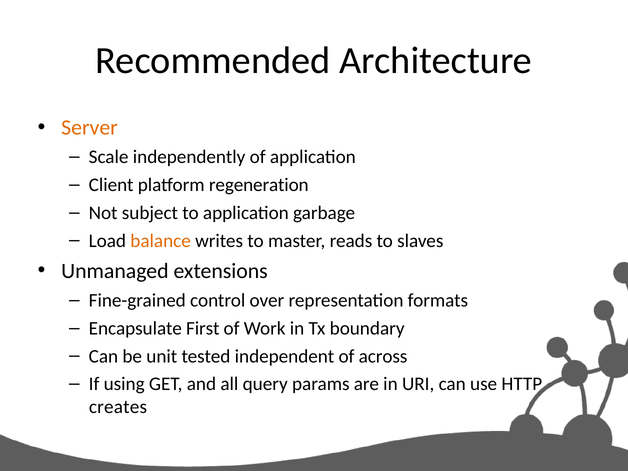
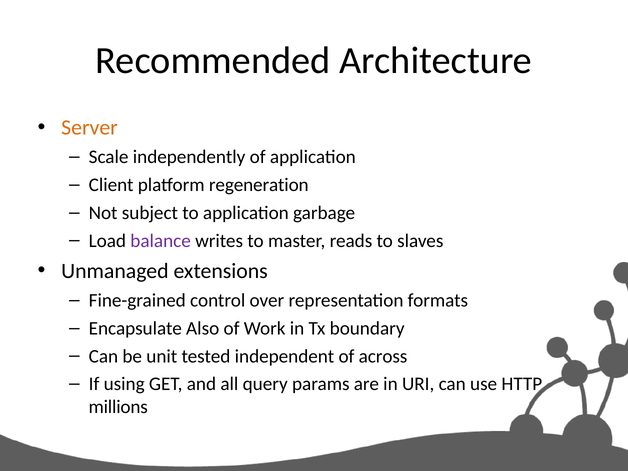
balance colour: orange -> purple (161, 241)
First: First -> Also (203, 328)
creates: creates -> millions (118, 407)
